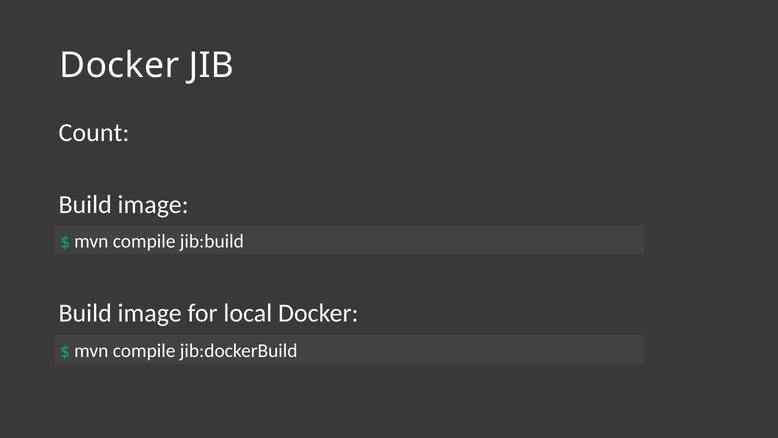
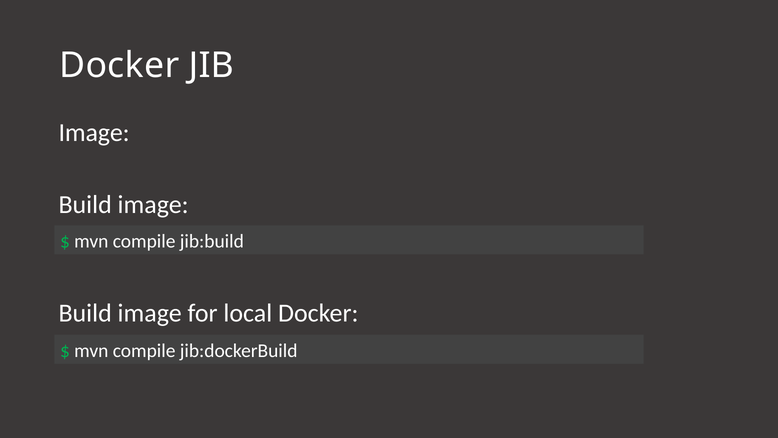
Count: Count -> Image (94, 132)
